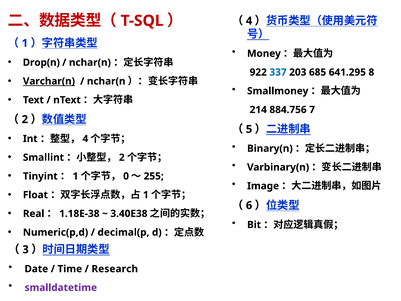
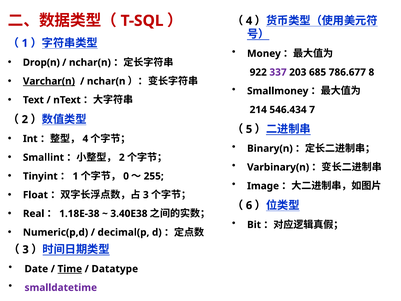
337 colour: blue -> purple (278, 72)
641.295: 641.295 -> 786.677 (347, 72)
884.756: 884.756 -> 546.434 (288, 110)
1: 1 -> 3 (146, 195)
Time underline: none -> present (70, 269)
Research: Research -> Datatype (115, 269)
